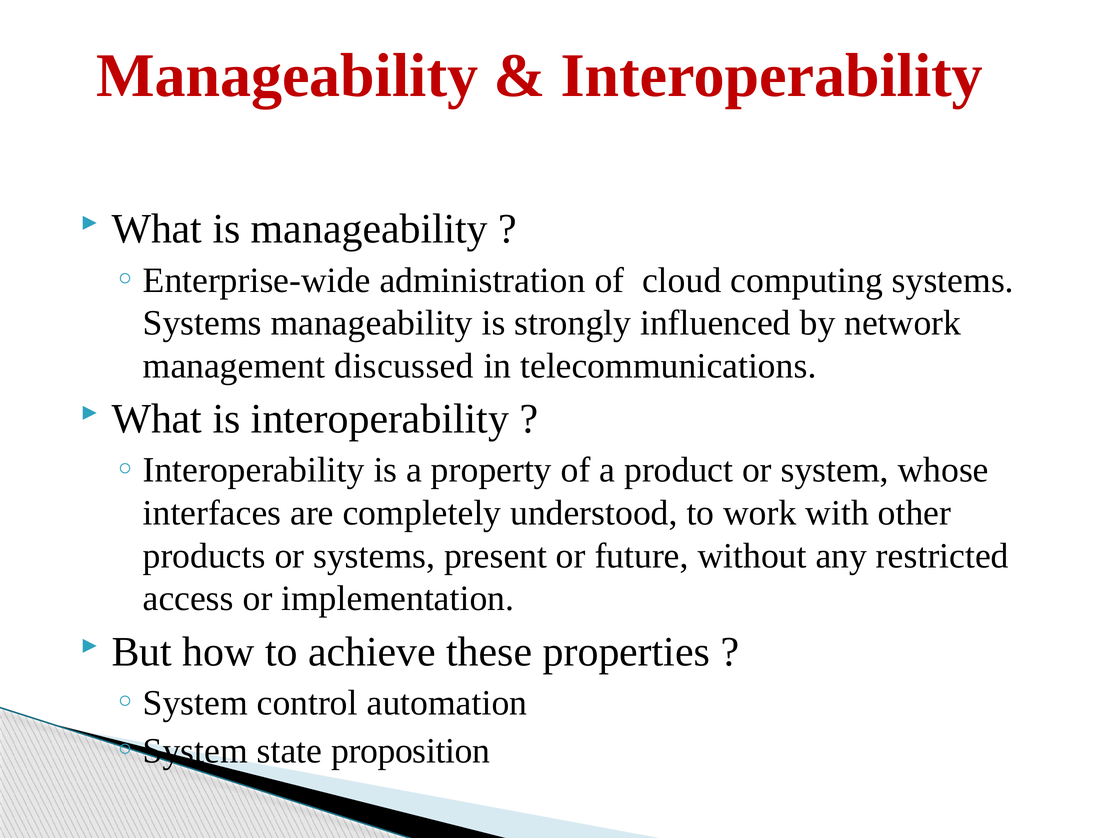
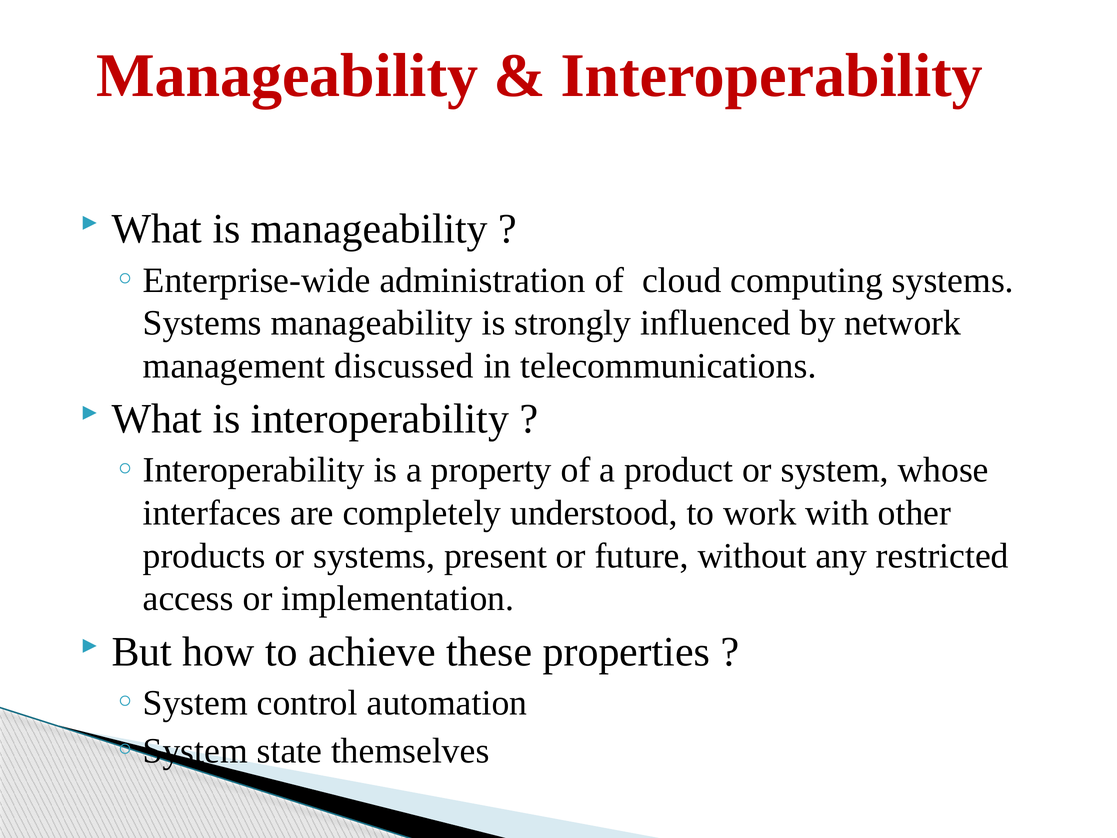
proposition: proposition -> themselves (410, 751)
